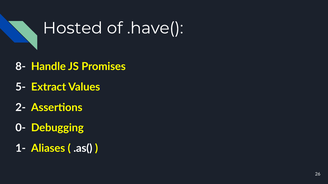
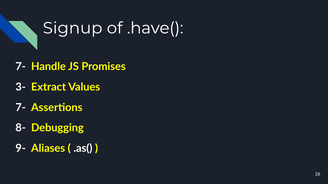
Hosted: Hosted -> Signup (73, 28)
8-: 8- -> 7- (21, 67)
5-: 5- -> 3- (21, 87)
2-: 2- -> 7- (21, 108)
0-: 0- -> 8- (21, 128)
1-: 1- -> 9- (21, 149)
